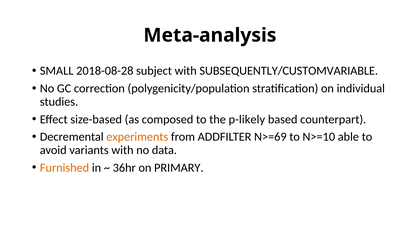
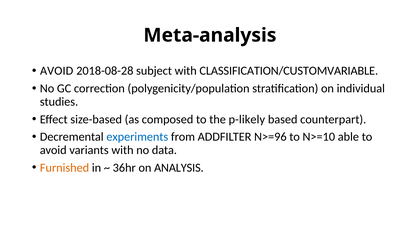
SMALL: SMALL -> AVOID (57, 71)
SUBSEQUENTLY/CUSTOMVARIABLE: SUBSEQUENTLY/CUSTOMVARIABLE -> CLASSIFICATION/CUSTOMVARIABLE (289, 71)
experiments colour: orange -> blue (137, 137)
N>=69: N>=69 -> N>=96 (270, 137)
PRIMARY: PRIMARY -> ANALYSIS (179, 168)
